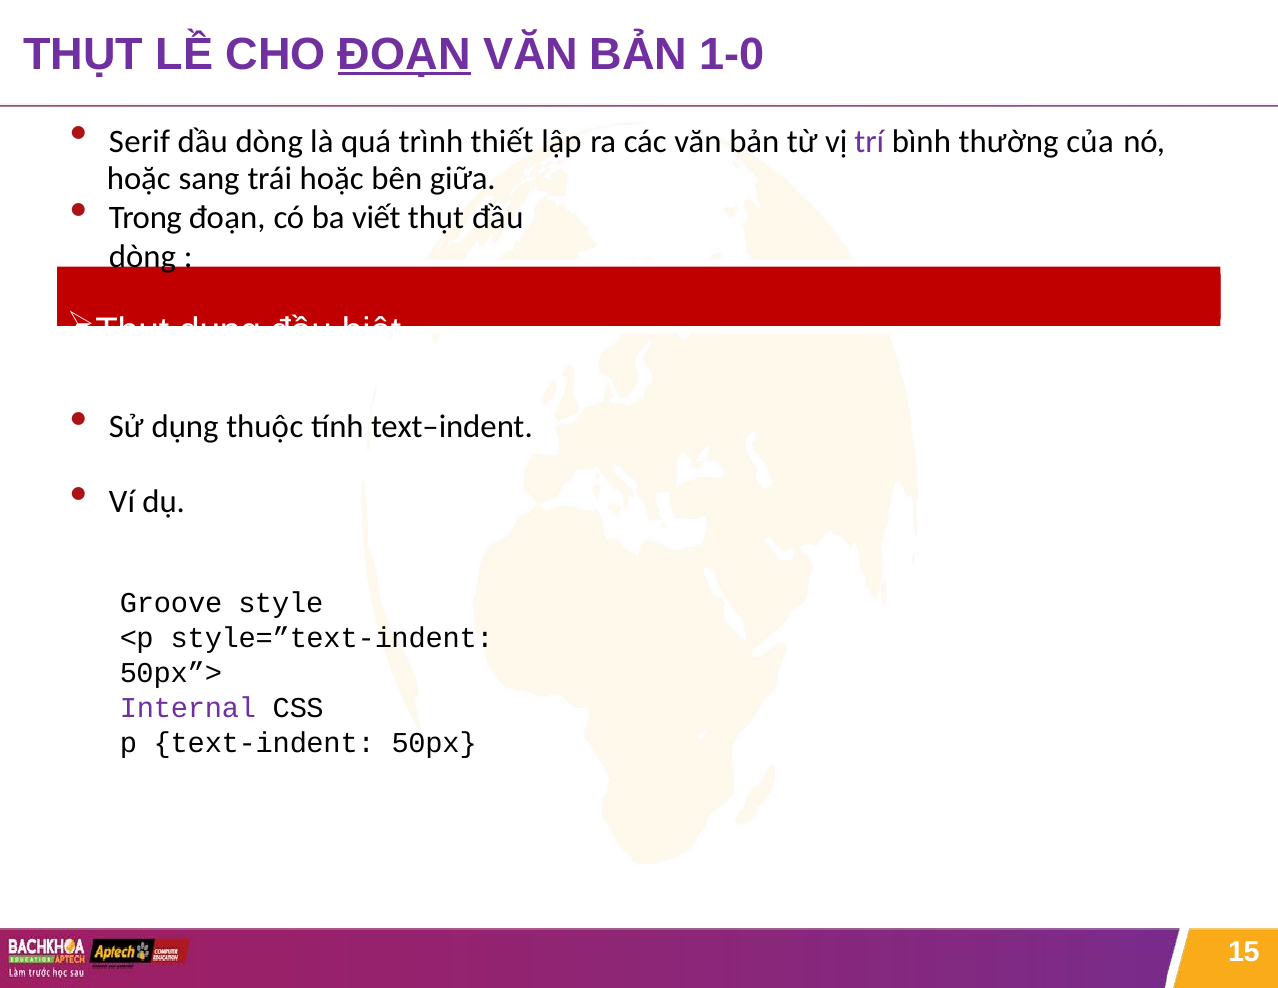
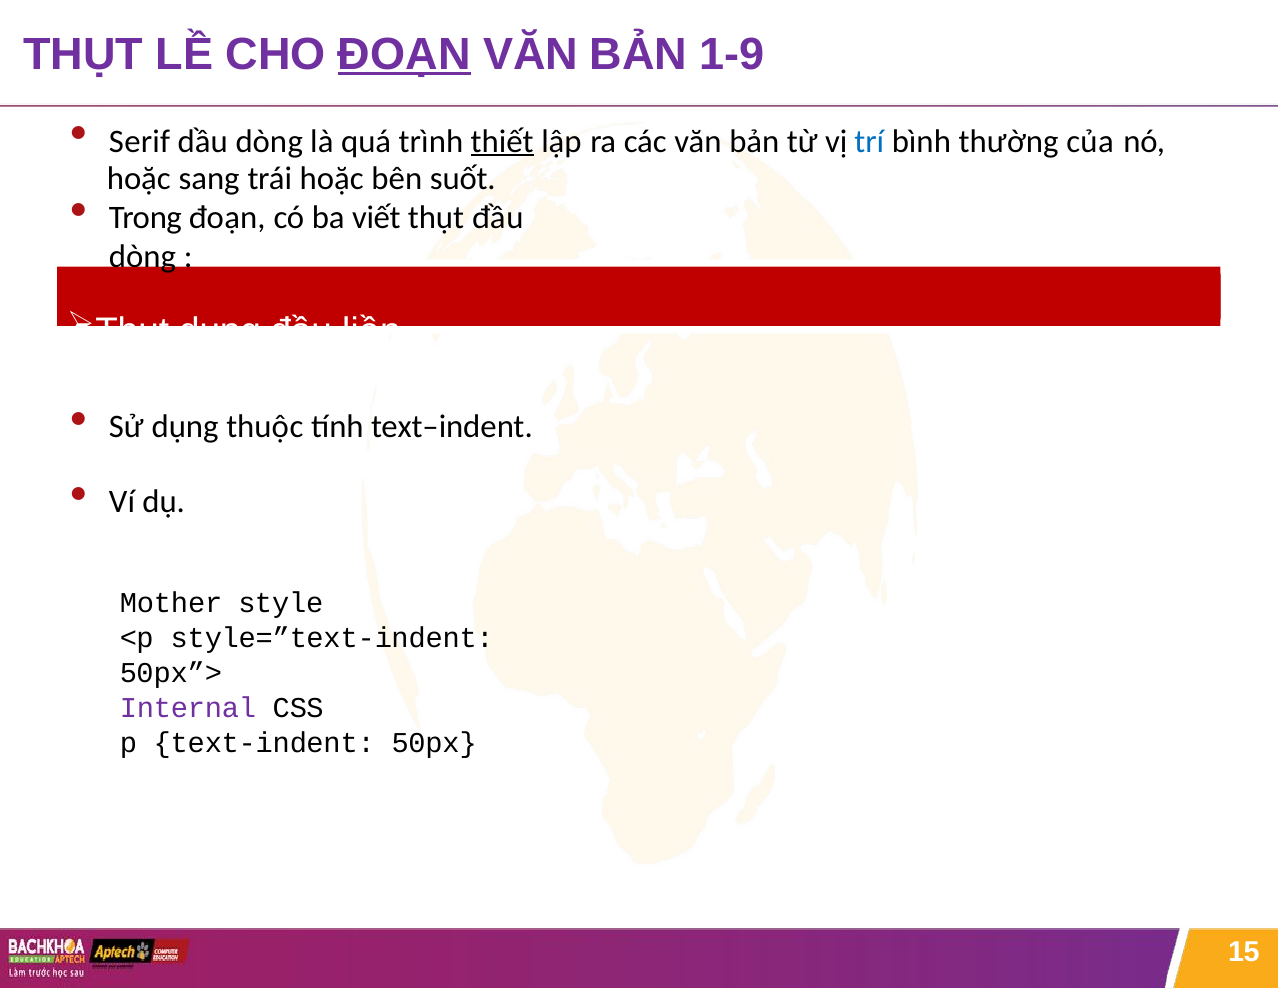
1-0: 1-0 -> 1-9 (732, 54)
thiết underline: none -> present (502, 141)
trí colour: purple -> blue (869, 141)
giữa: giữa -> suốt (463, 179)
biệt: biệt -> liền (371, 331)
Groove: Groove -> Mother (171, 603)
